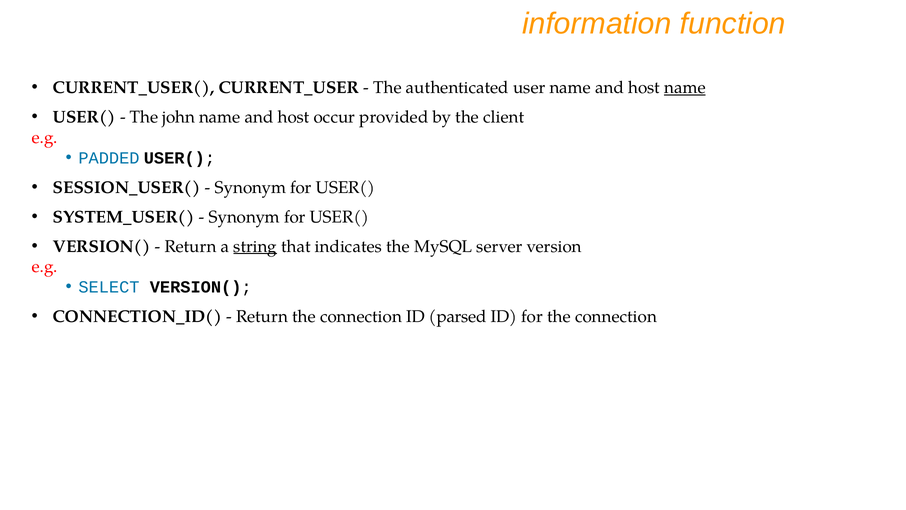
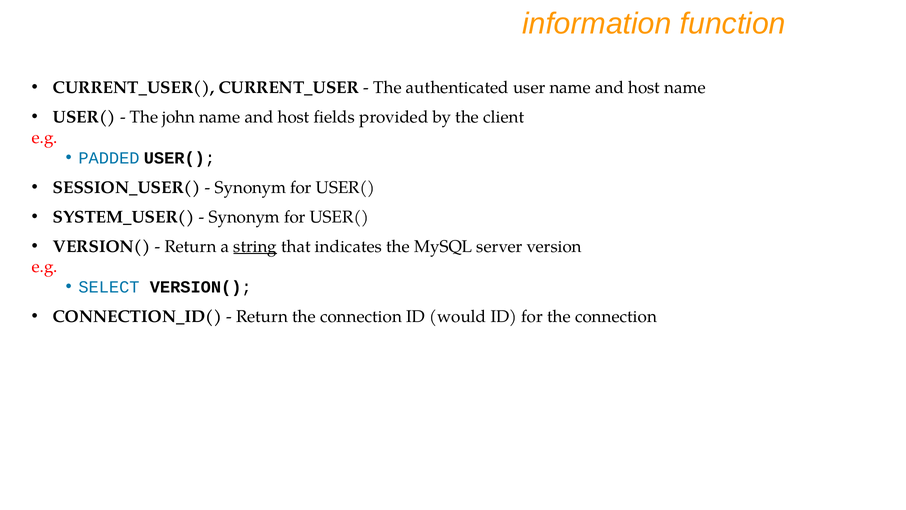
name underline: present -> none (685, 88)
occur: occur -> fields (334, 117)
parsed: parsed -> would (458, 316)
